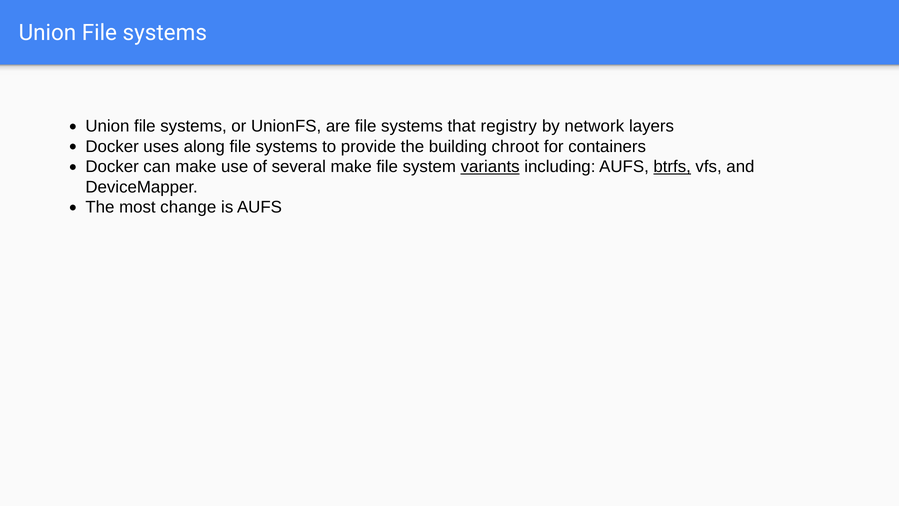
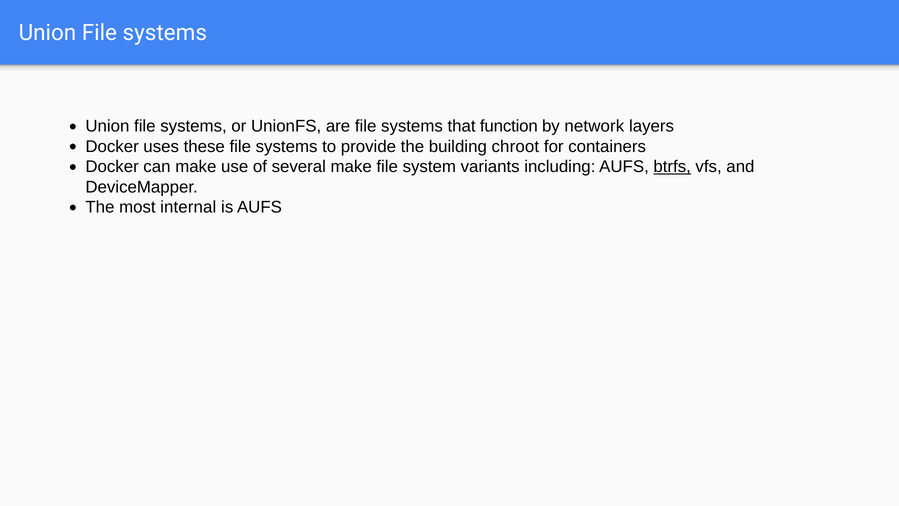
registry: registry -> function (509, 126)
along: along -> these (204, 146)
variants underline: present -> none (490, 167)
change: change -> internal (188, 207)
